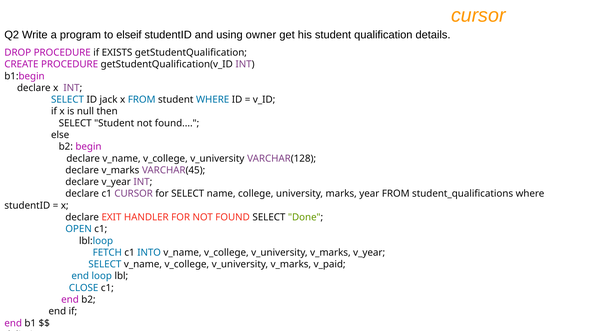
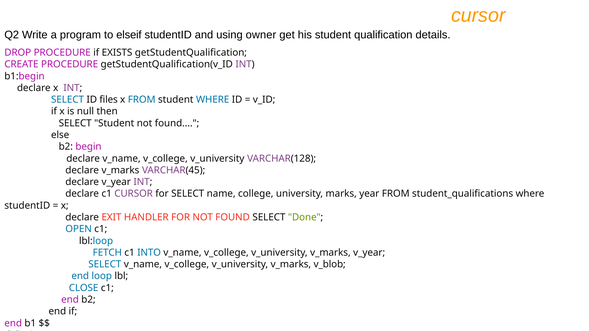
jack: jack -> files (109, 100)
v_paid: v_paid -> v_blob (330, 265)
